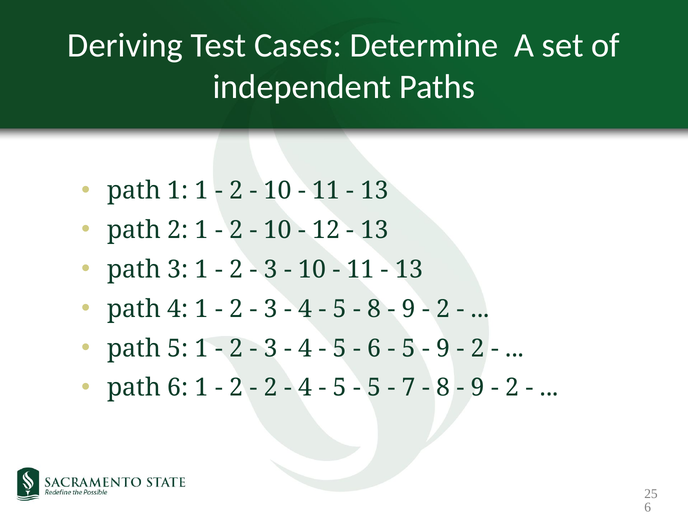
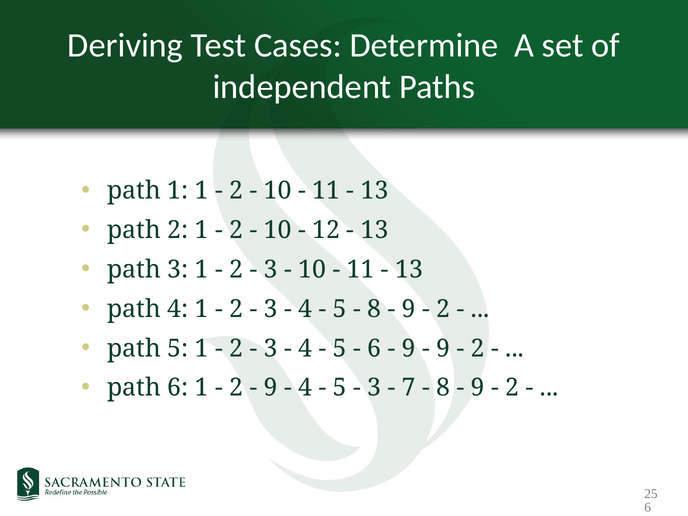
5: 5 -> 9 (409, 348)
2: 2 -> 9 (271, 388)
5: 5 -> 3 (374, 388)
